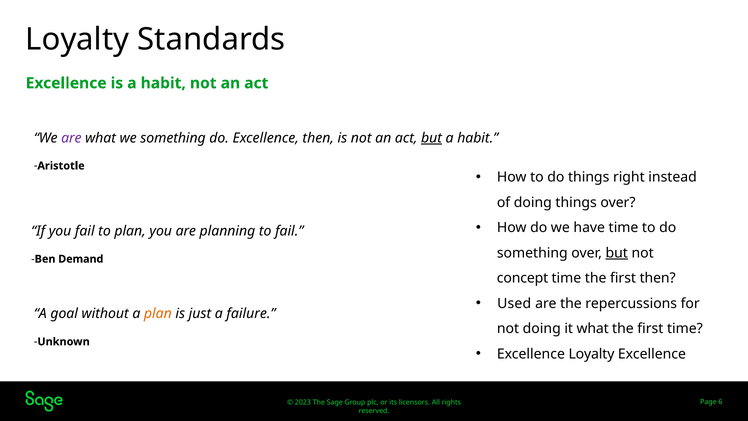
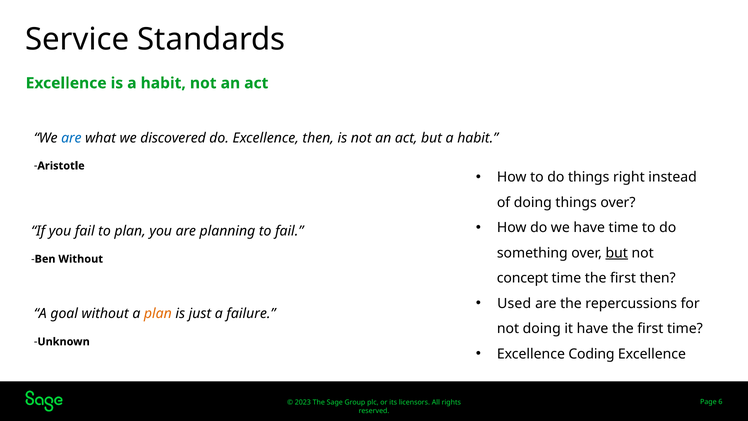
Loyalty: Loyalty -> Service (77, 39)
are colour: purple -> blue (71, 138)
we something: something -> discovered (173, 138)
but underline: present -> none (432, 138)
Ben Demand: Demand -> Without (81, 259)
it what: what -> have (593, 329)
Excellence Loyalty: Loyalty -> Coding (591, 354)
